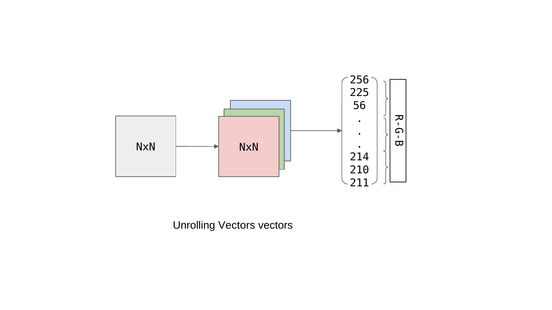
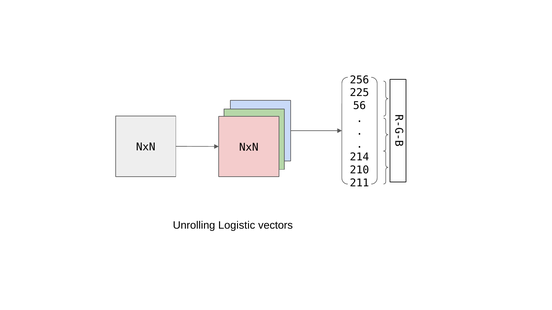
Unrolling Vectors: Vectors -> Logistic (237, 226)
